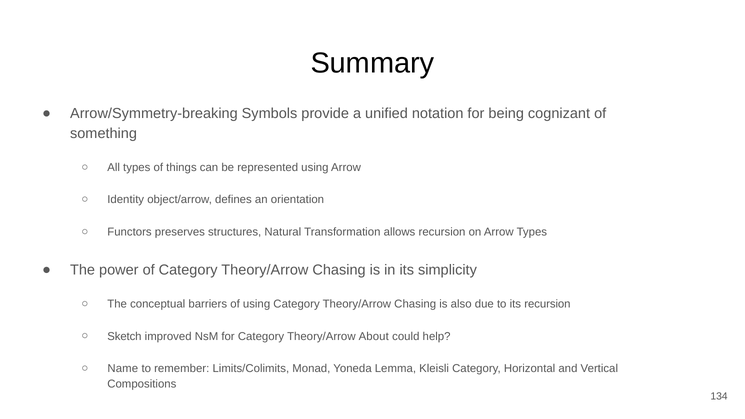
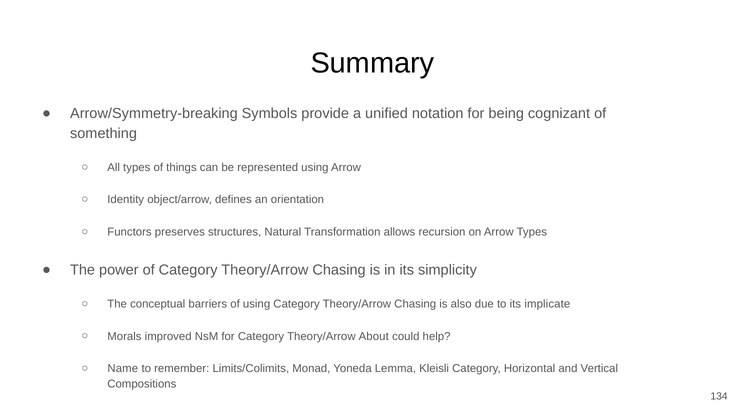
its recursion: recursion -> implicate (547, 304)
Sketch: Sketch -> Morals (124, 336)
